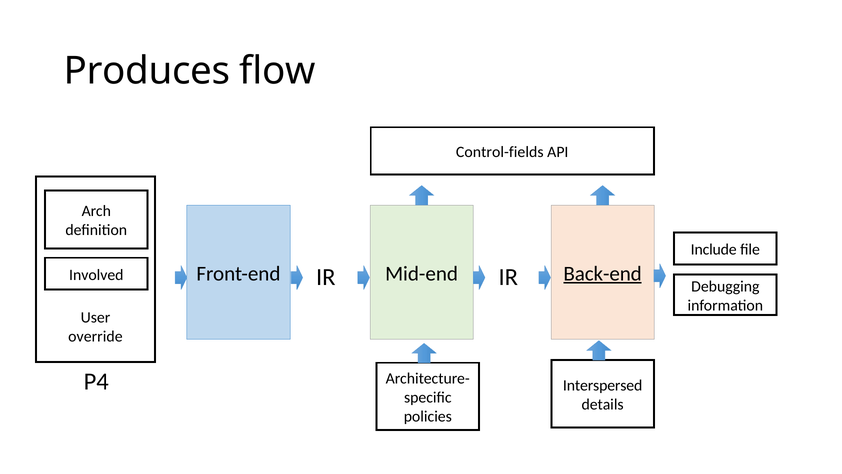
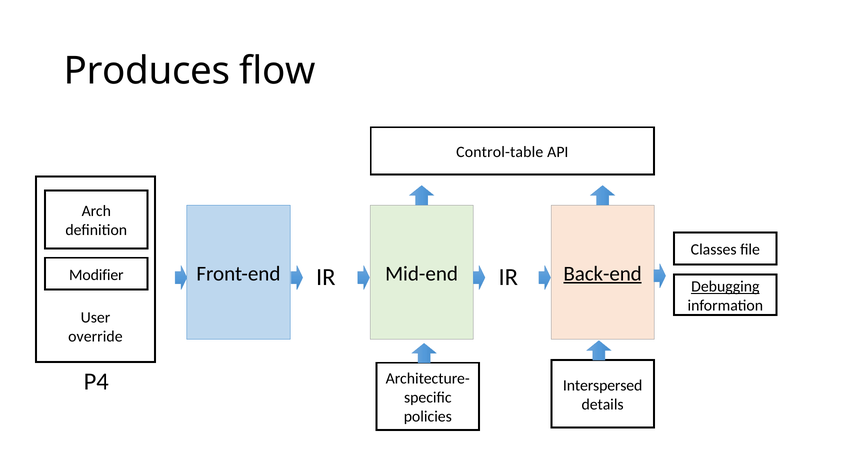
Control-fields: Control-fields -> Control-table (500, 152)
Include: Include -> Classes (714, 250)
Involved: Involved -> Modifier (96, 275)
Debugging underline: none -> present (725, 286)
